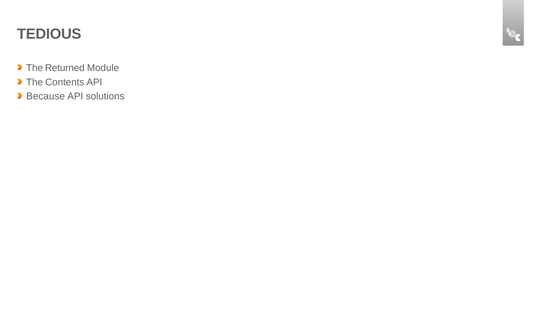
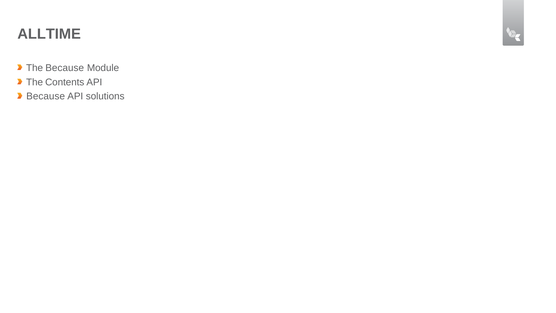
TEDIOUS: TEDIOUS -> ALLTIME (49, 34)
The Returned: Returned -> Because (65, 68)
